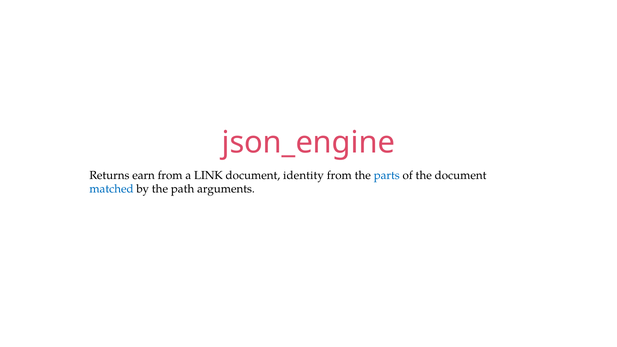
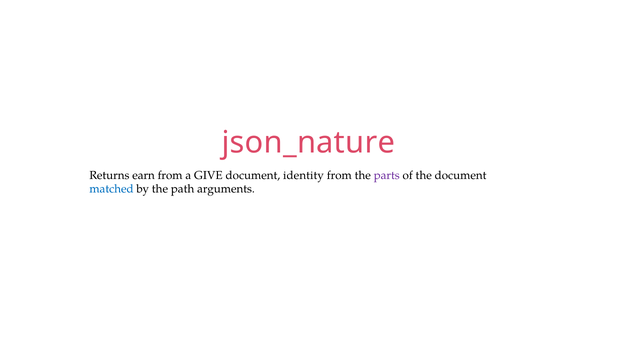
json_engine: json_engine -> json_nature (308, 142)
LINK: LINK -> GIVE (208, 175)
parts colour: blue -> purple (387, 175)
